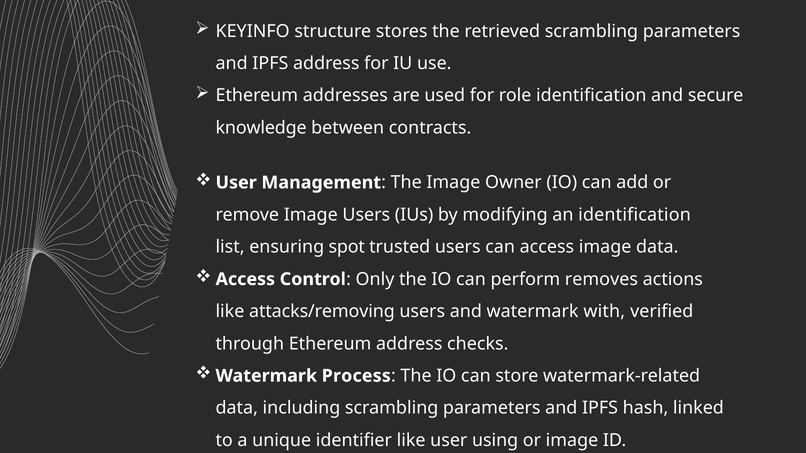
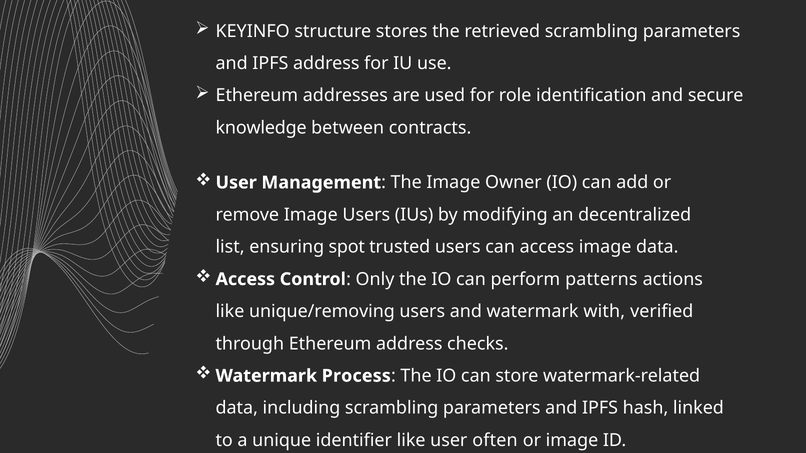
an identification: identification -> decentralized (635, 215)
removes: removes -> patterns (601, 279)
attacks/removing: attacks/removing -> unique/removing (322, 312)
using: using -> often (495, 441)
